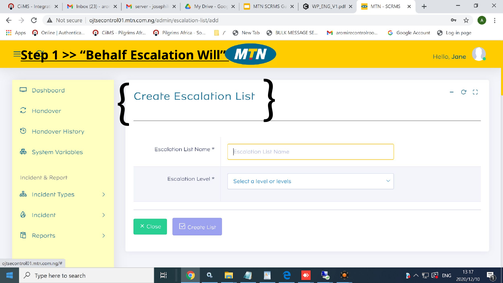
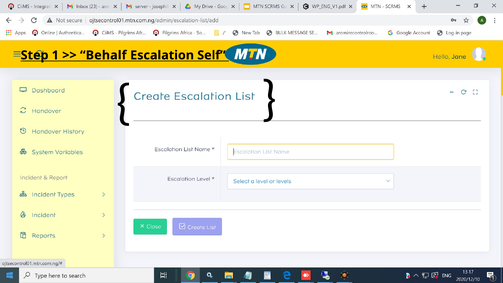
Will: Will -> Self (211, 55)
